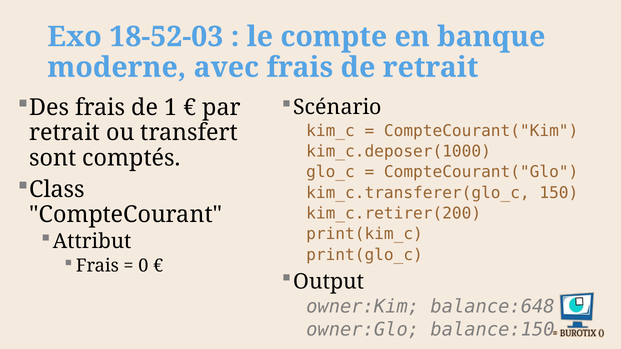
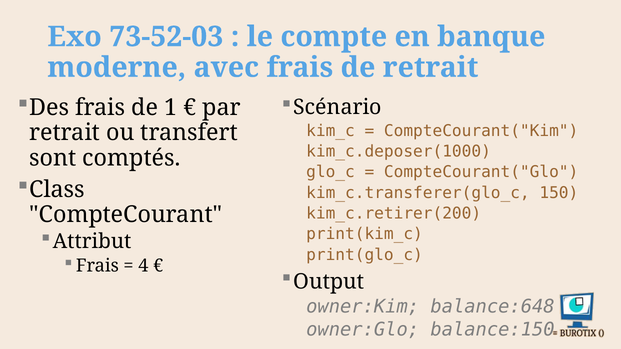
18-52-03: 18-52-03 -> 73-52-03 (166, 37)
0: 0 -> 4 (143, 266)
